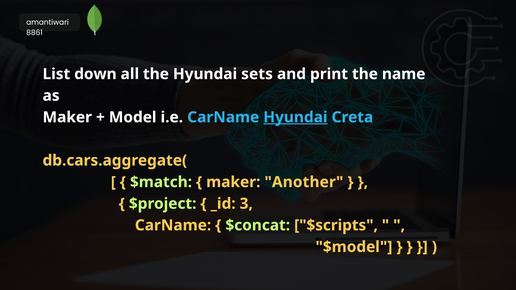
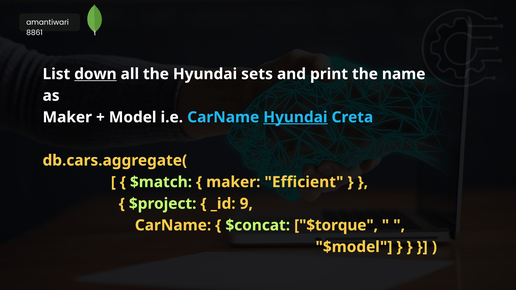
down underline: none -> present (95, 74)
Another: Another -> Efficient (304, 182)
3: 3 -> 9 (246, 204)
$scripts: $scripts -> $torque (336, 225)
